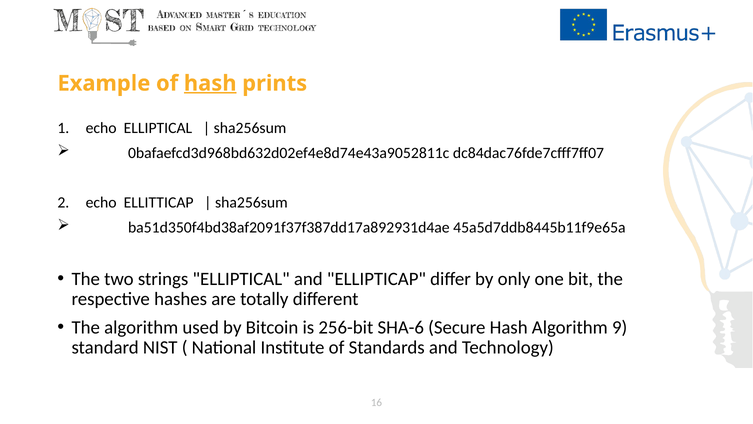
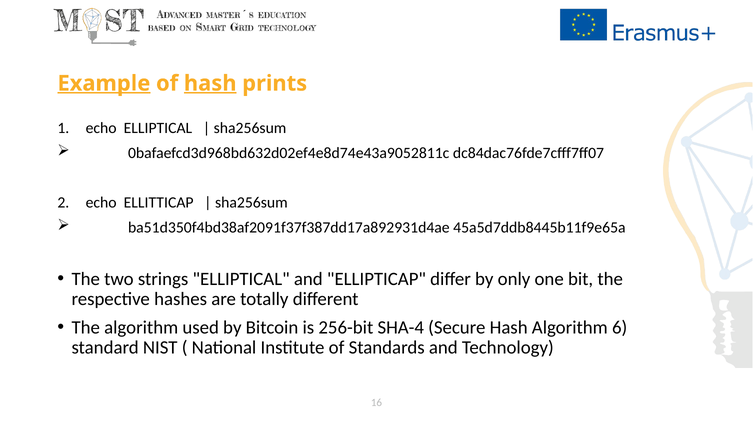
Example underline: none -> present (104, 83)
SHA-6: SHA-6 -> SHA-4 (401, 327)
9: 9 -> 6 (620, 327)
